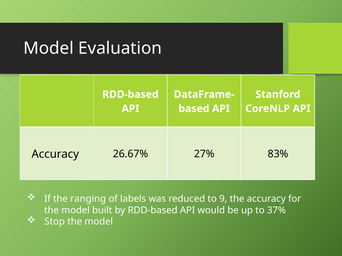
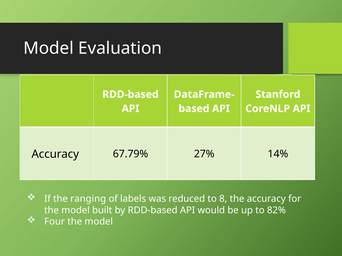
26.67%: 26.67% -> 67.79% (130, 154)
83%: 83% -> 14% (278, 154)
9: 9 -> 8 (223, 199)
37%: 37% -> 82% (276, 211)
Stop: Stop -> Four (55, 222)
